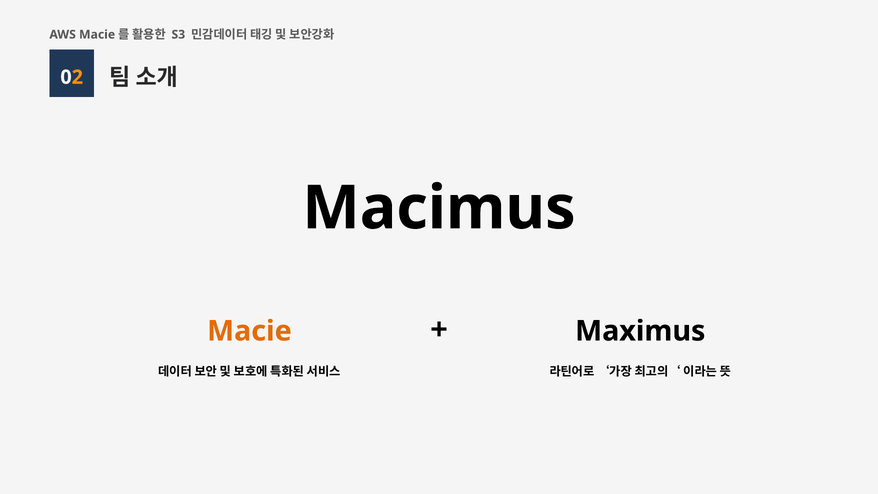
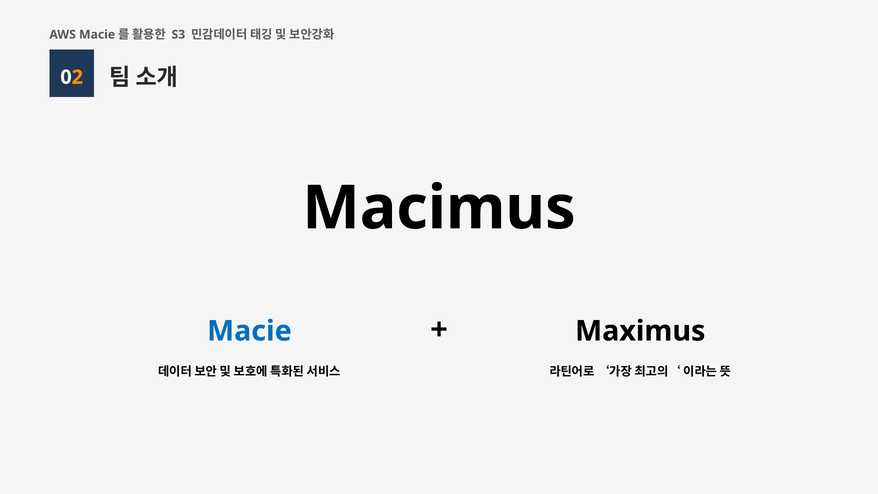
Macie colour: orange -> blue (249, 331)
